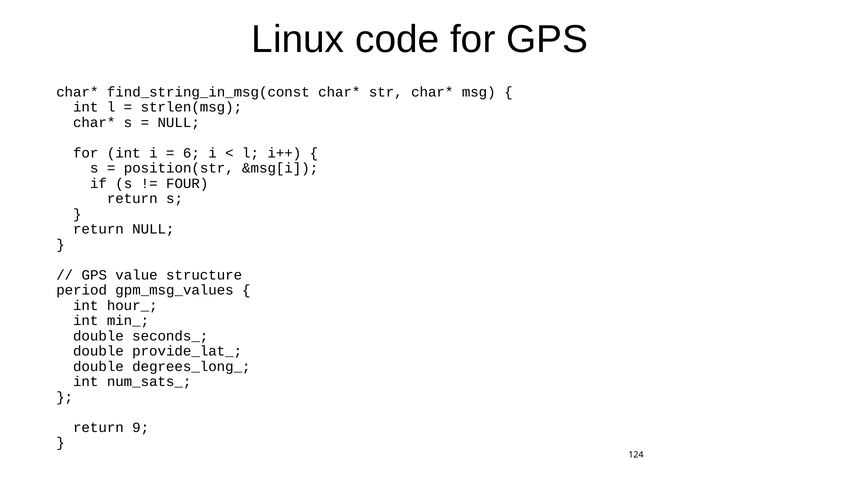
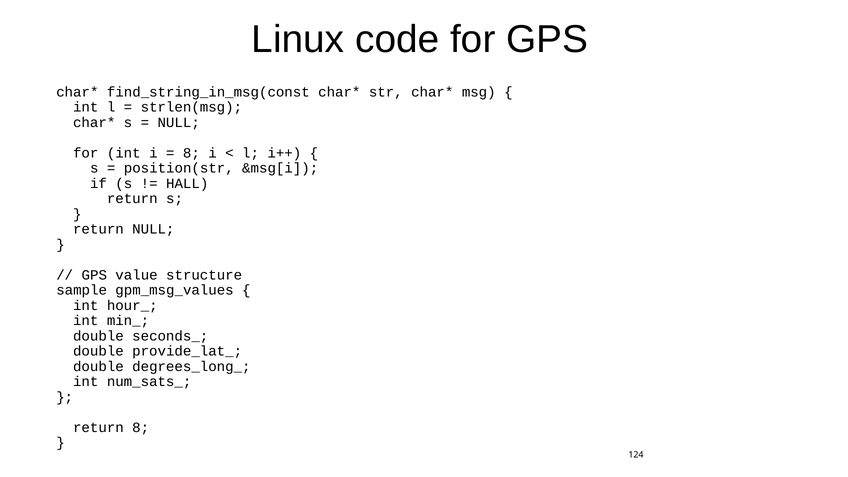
6: 6 -> 8 (191, 153)
FOUR: FOUR -> HALL (187, 184)
period: period -> sample (82, 290)
return 9: 9 -> 8 (141, 428)
